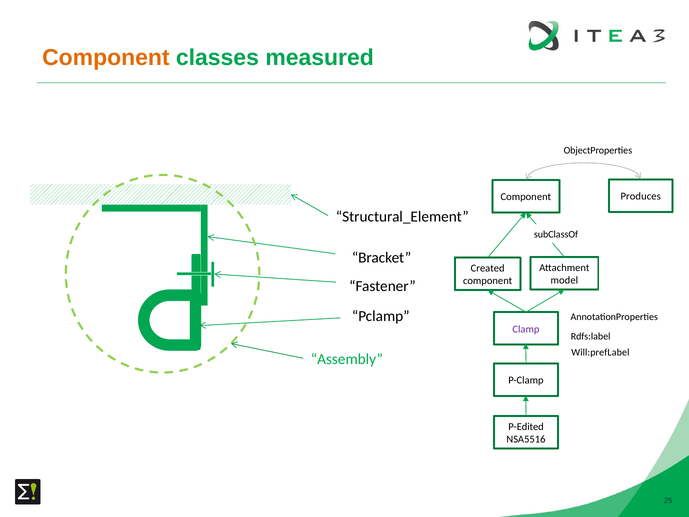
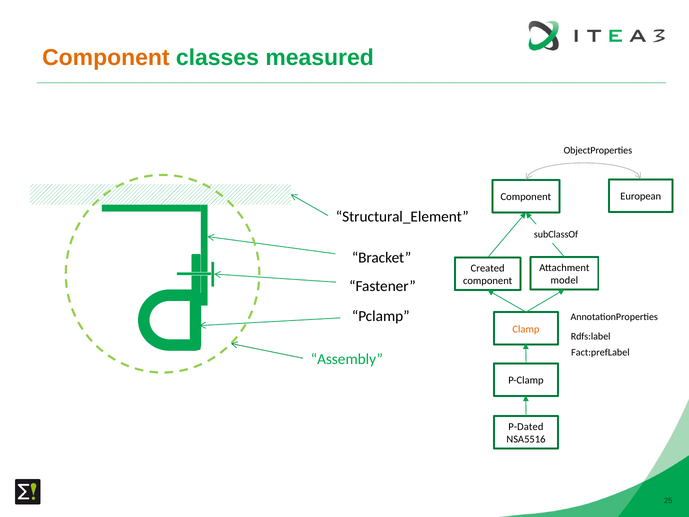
Produces: Produces -> European (641, 196)
Clamp colour: purple -> orange (526, 329)
Will:prefLabel: Will:prefLabel -> Fact:prefLabel (600, 352)
P-Edited: P-Edited -> P-Dated (526, 426)
